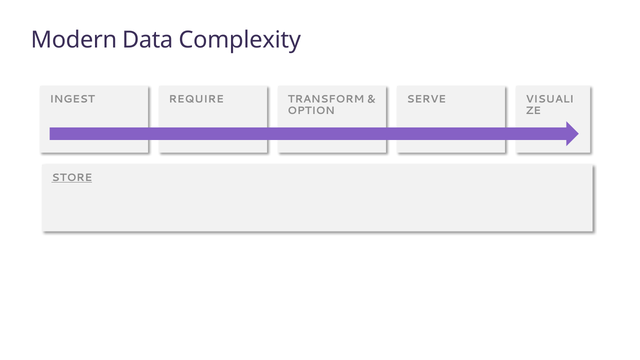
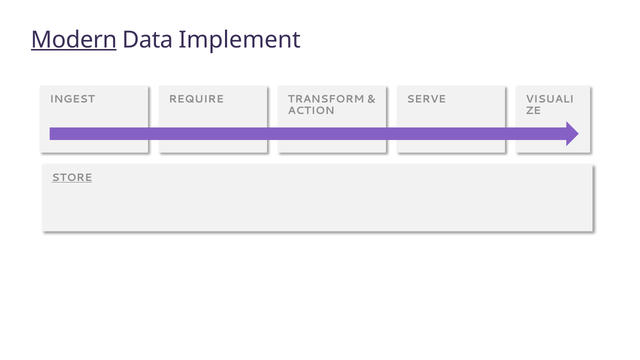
Modern underline: none -> present (74, 40)
Complexity: Complexity -> Implement (240, 40)
OPTION: OPTION -> ACTION (311, 111)
